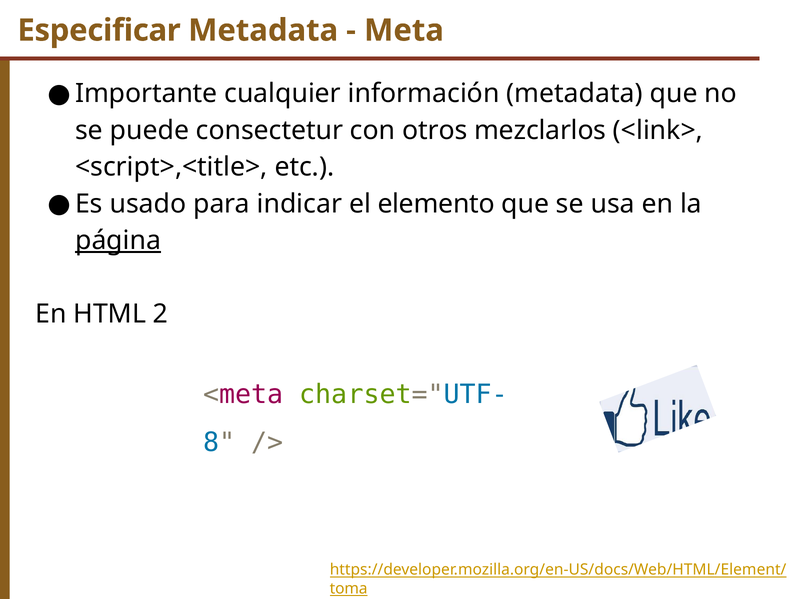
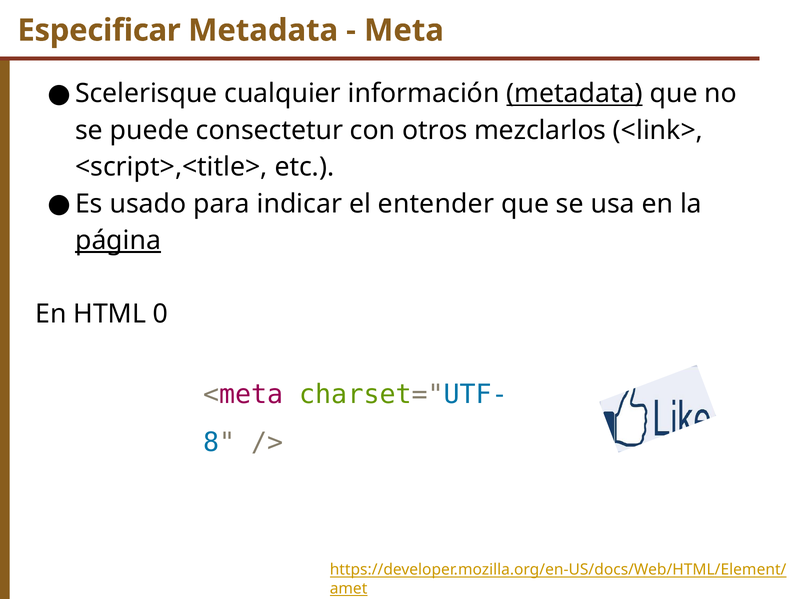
Importante: Importante -> Scelerisque (146, 94)
metadata underline: none -> present (575, 94)
elemento: elemento -> entender (436, 204)
2: 2 -> 0 (161, 314)
toma: toma -> amet (349, 589)
